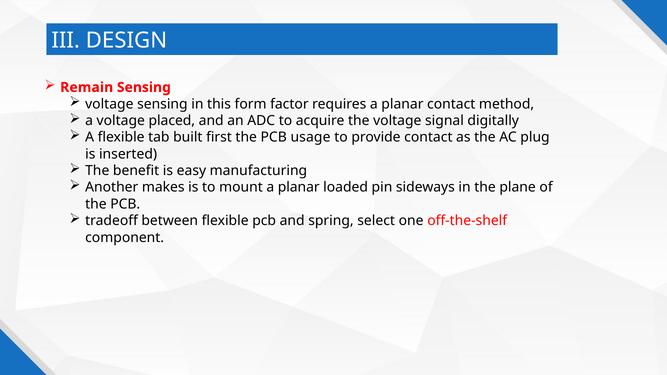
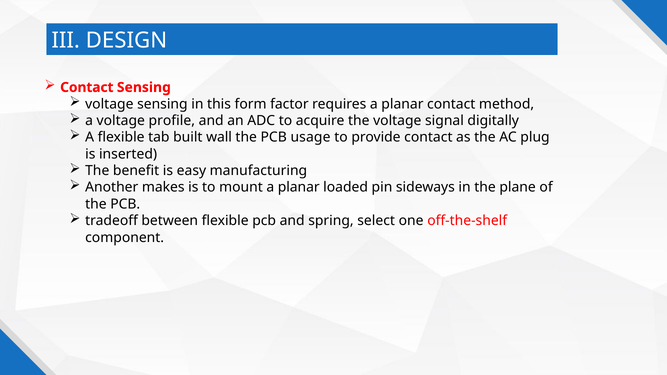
Remain: Remain -> Contact (87, 87)
placed: placed -> profile (172, 121)
first: first -> wall (219, 137)
